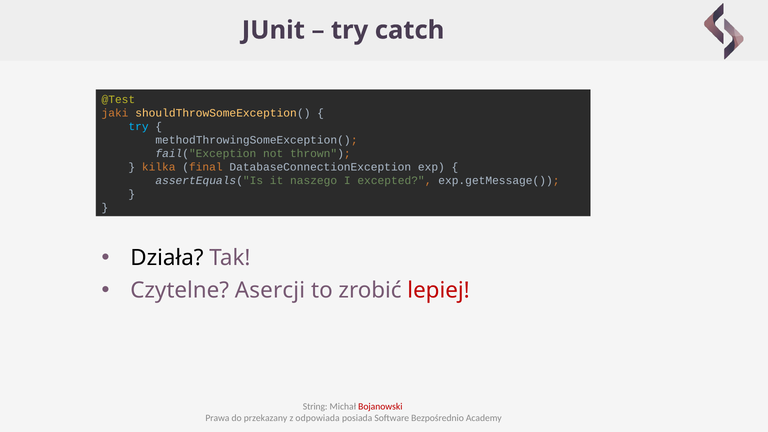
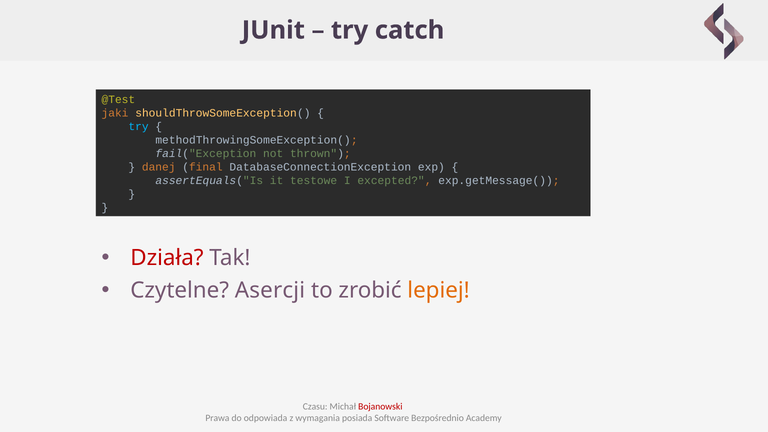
kilka: kilka -> danej (159, 167)
naszego: naszego -> testowe (314, 180)
Działa colour: black -> red (167, 258)
lepiej colour: red -> orange (439, 290)
String: String -> Czasu (315, 407)
przekazany: przekazany -> odpowiada (266, 418)
odpowiada: odpowiada -> wymagania (318, 418)
